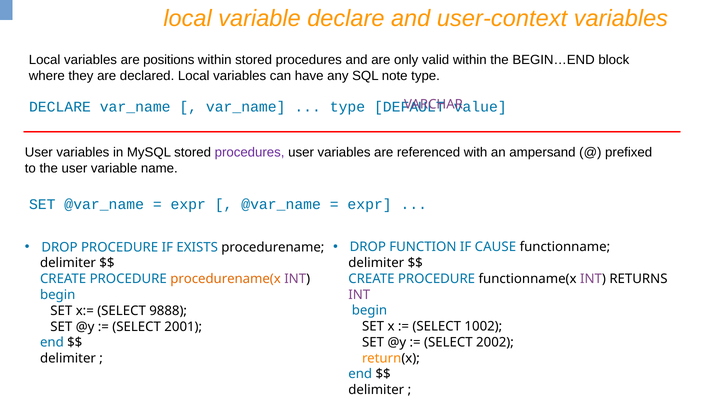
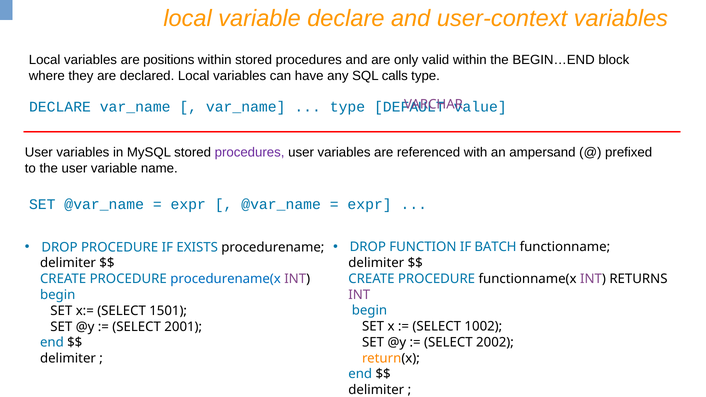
note: note -> calls (395, 76)
CAUSE: CAUSE -> BATCH (496, 247)
procedurename(x colour: orange -> blue (226, 279)
9888: 9888 -> 1501 (168, 311)
